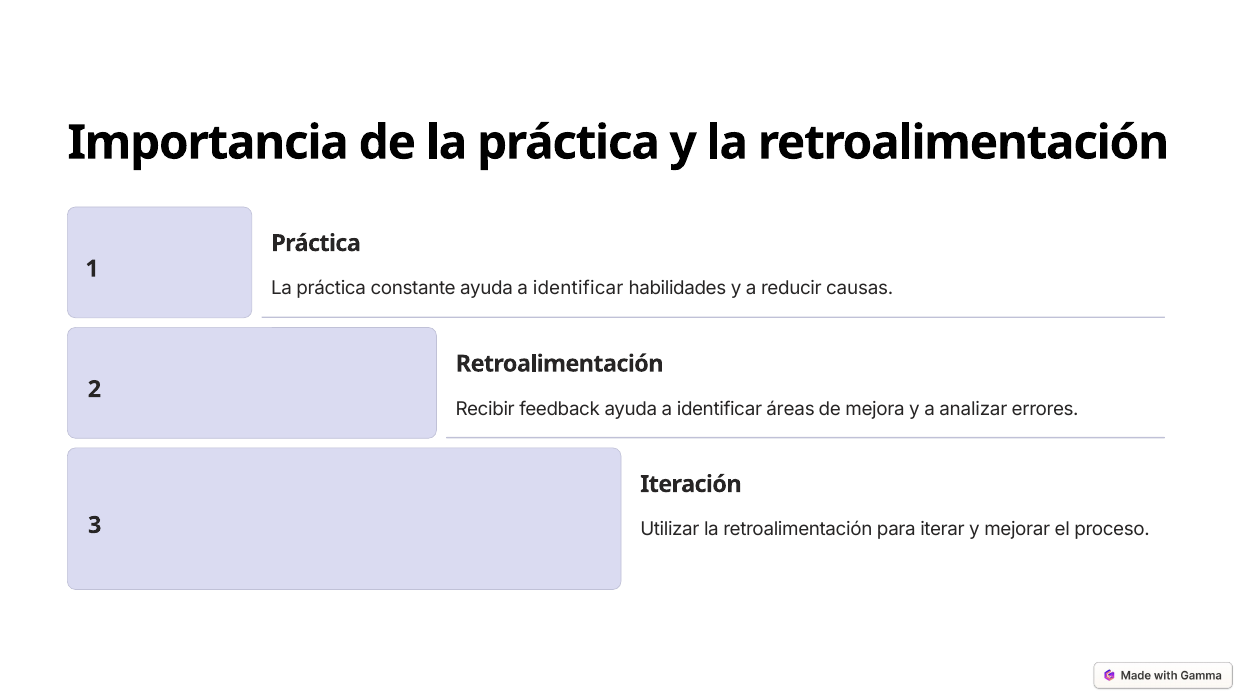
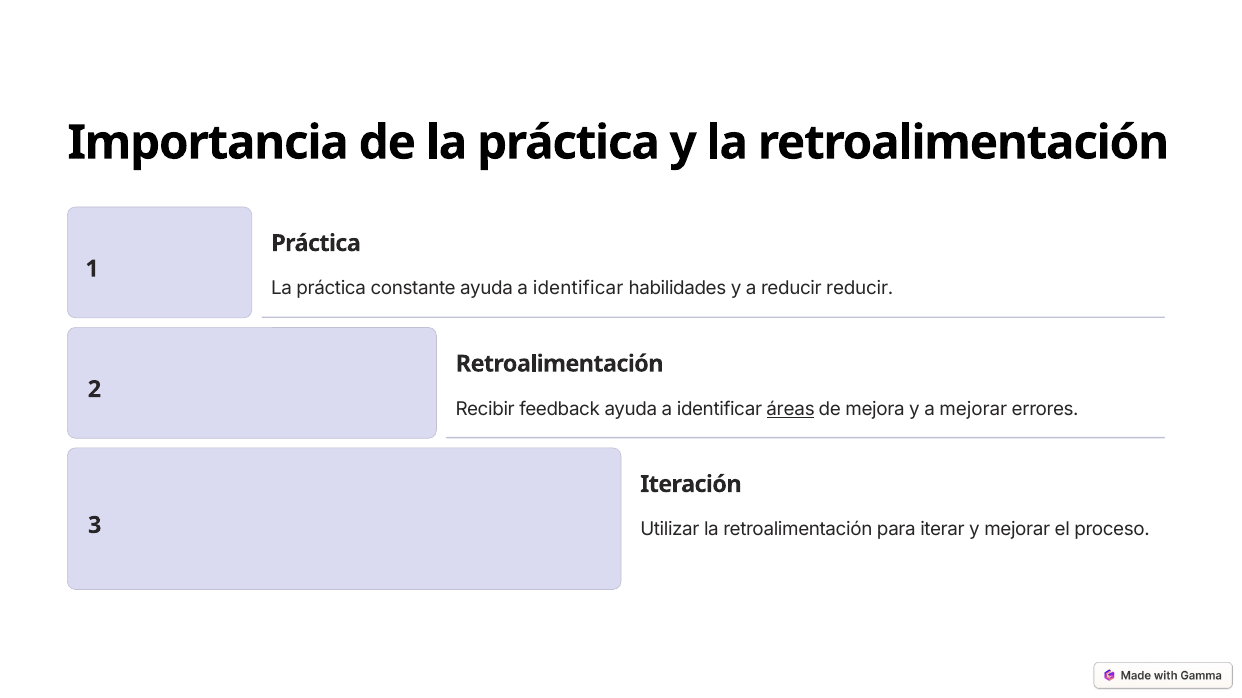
reducir causas: causas -> reducir (860, 289)
áreas underline: none -> present (791, 409)
a analizar: analizar -> mejorar (973, 409)
